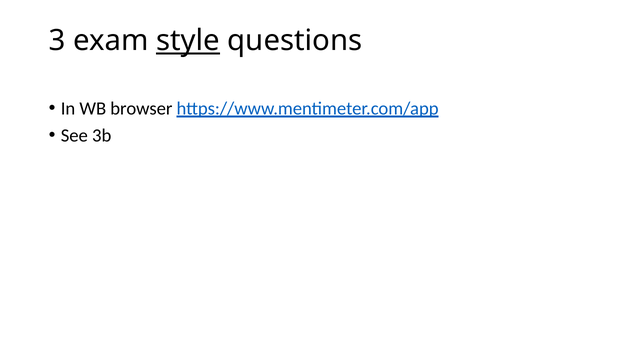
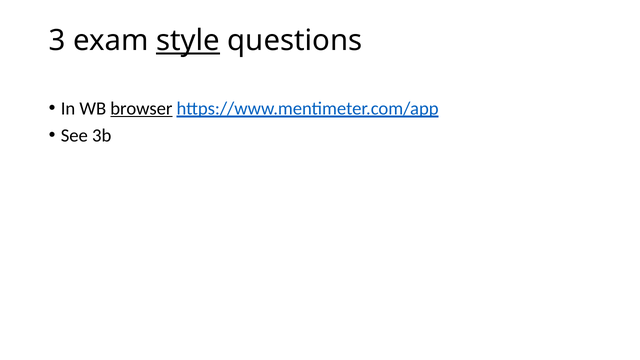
browser underline: none -> present (141, 108)
